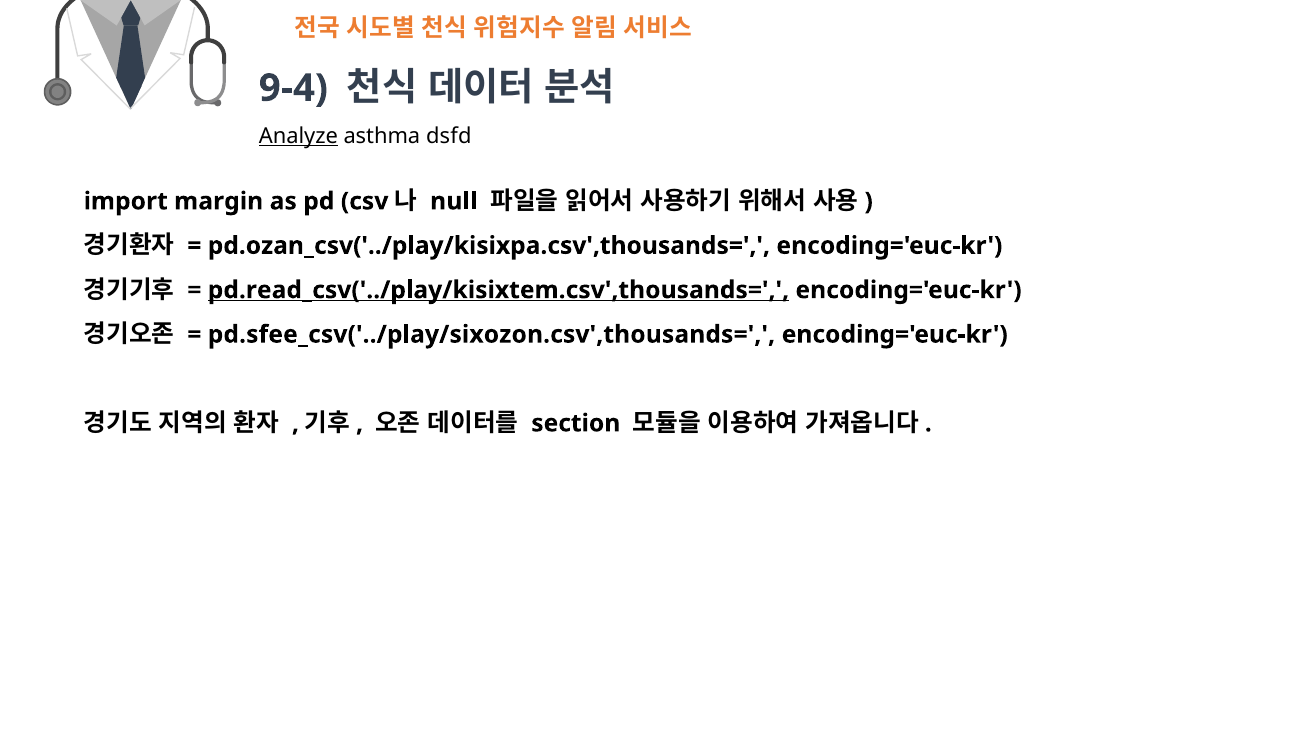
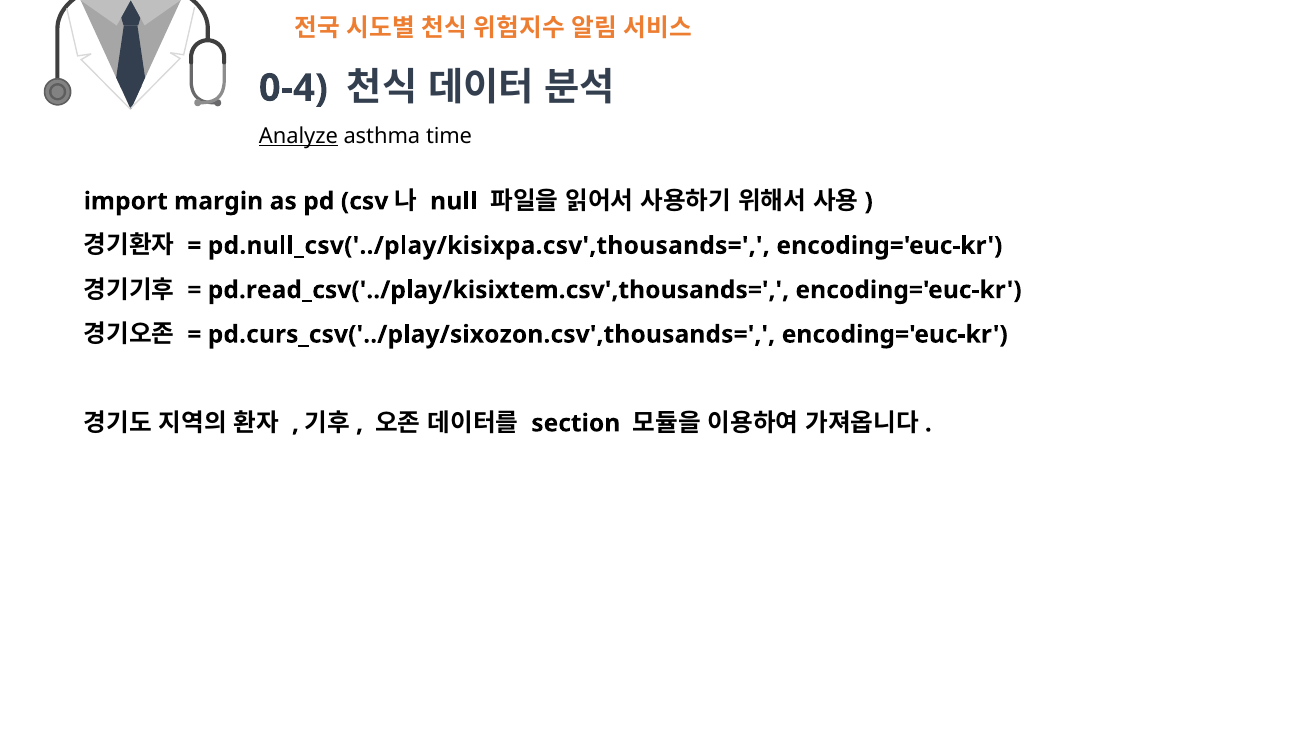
9-4: 9-4 -> 0-4 (293, 88)
dsfd: dsfd -> time (449, 136)
pd.ozan_csv('../play/kisixpa.csv',thousands=: pd.ozan_csv('../play/kisixpa.csv',thousands= -> pd.null_csv('../play/kisixpa.csv',thousands= (489, 246)
pd.read_csv('../play/kisixtem.csv',thousands= underline: present -> none (498, 290)
pd.sfee_csv('../play/sixozon.csv',thousands=: pd.sfee_csv('../play/sixozon.csv',thousands= -> pd.curs_csv('../play/sixozon.csv',thousands= (491, 335)
